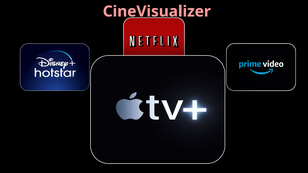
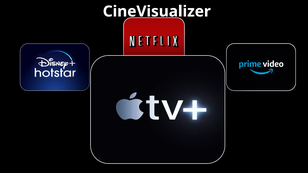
CineVisualizer colour: pink -> white (157, 11)
